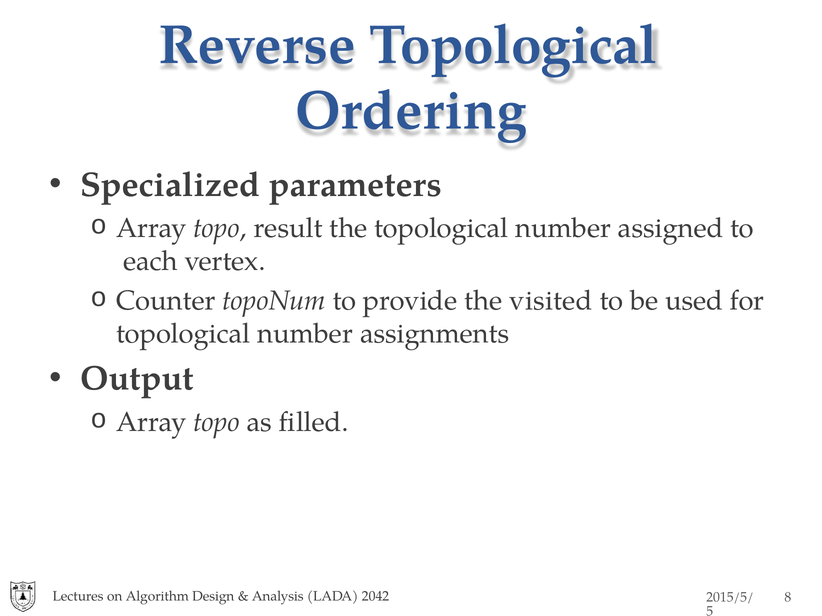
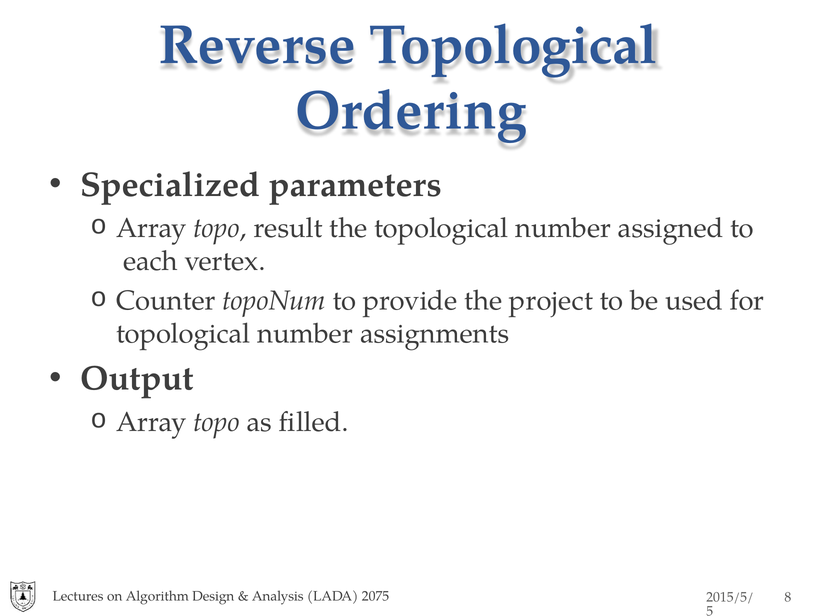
visited: visited -> project (551, 301)
2042: 2042 -> 2075 (376, 597)
